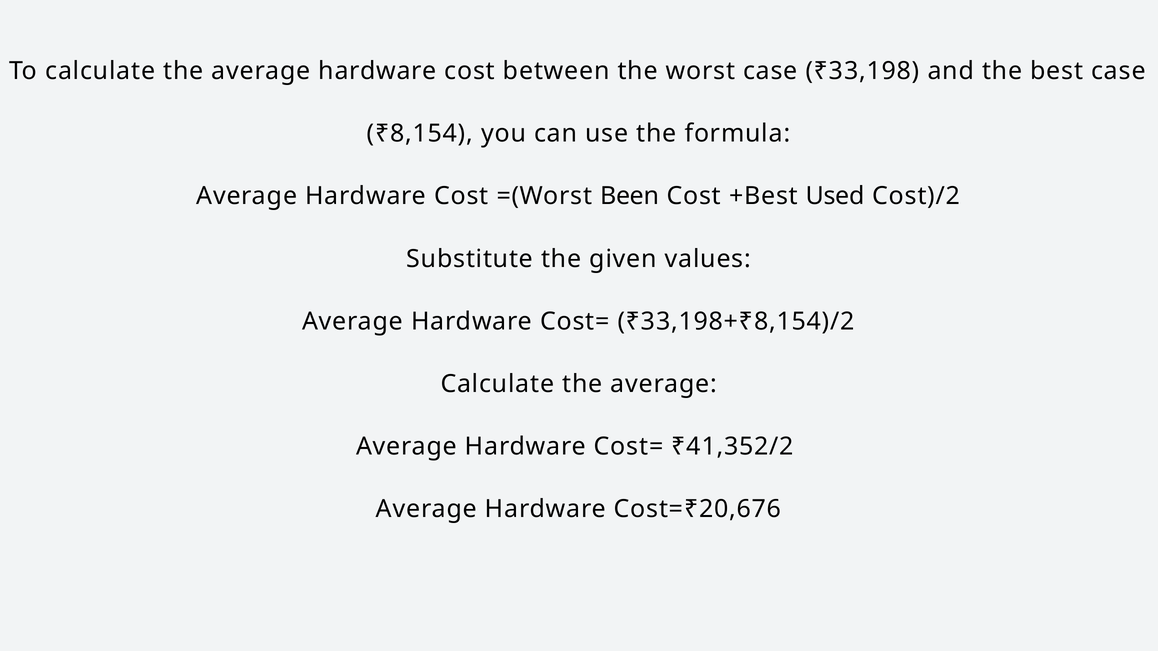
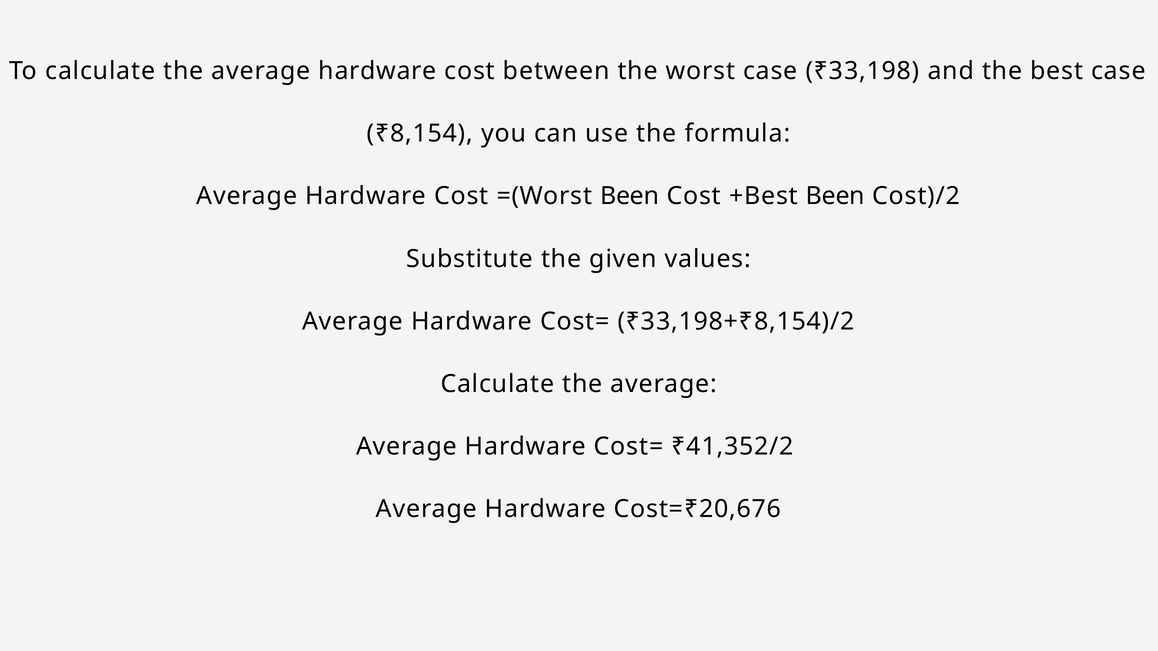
+Best Used: Used -> Been (835, 196)
